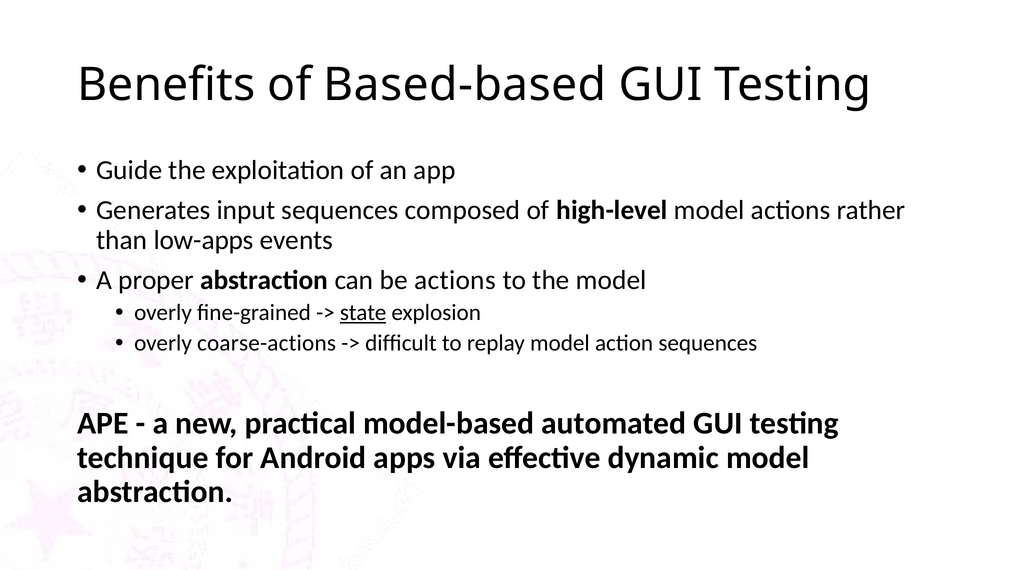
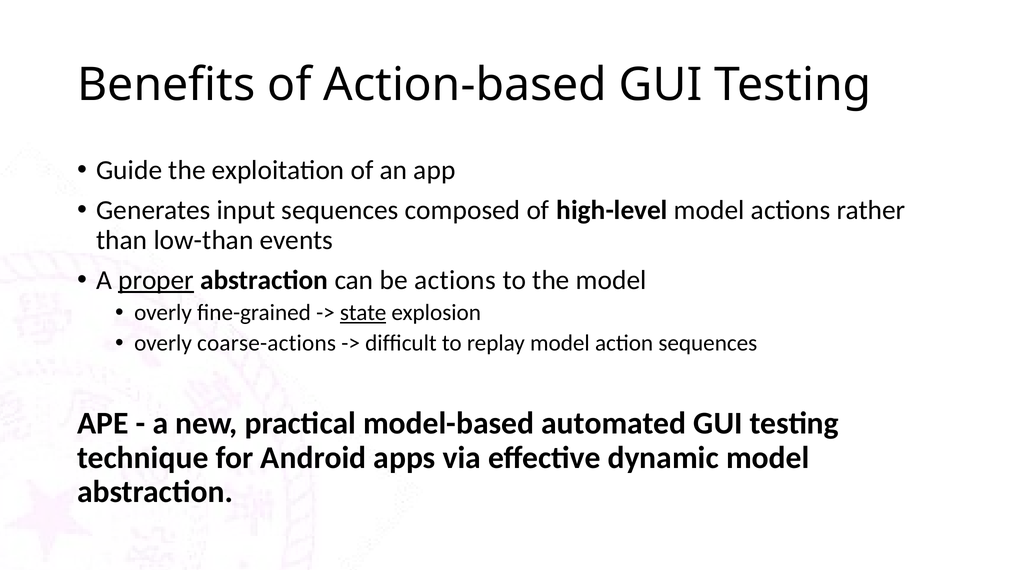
Based-based: Based-based -> Action-based (465, 85)
low-apps: low-apps -> low-than (204, 240)
proper underline: none -> present (156, 280)
